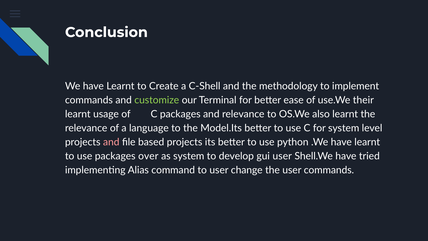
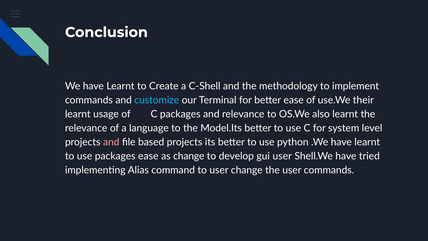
customize colour: light green -> light blue (157, 100)
packages over: over -> ease (148, 156)
as system: system -> change (189, 156)
